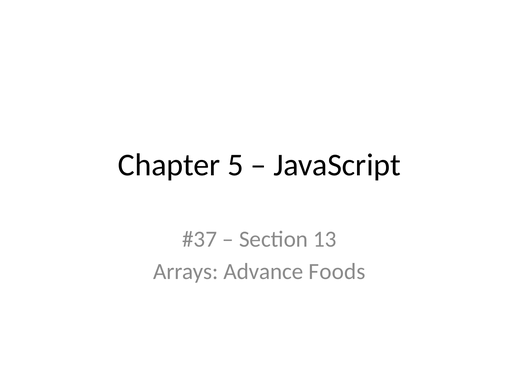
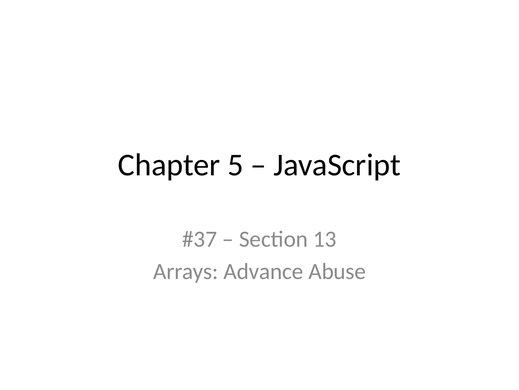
Foods: Foods -> Abuse (337, 271)
